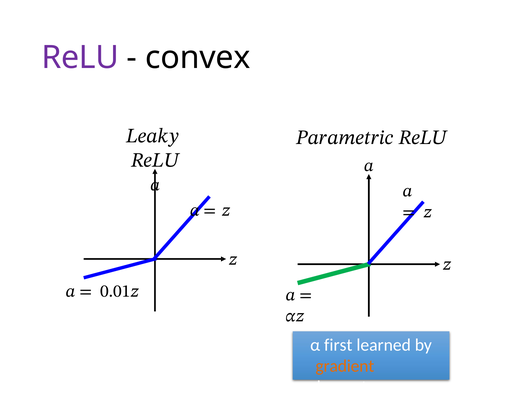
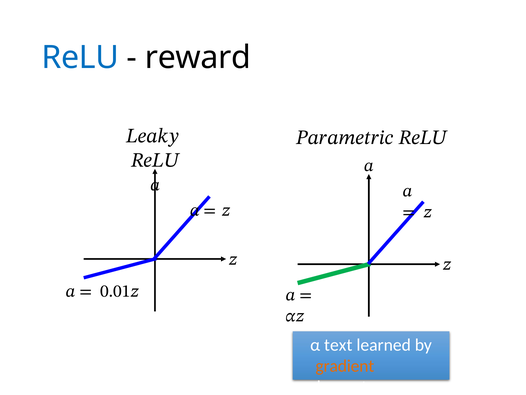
ReLU colour: purple -> blue (80, 57)
convex: convex -> reward (198, 57)
first: first -> text (338, 345)
